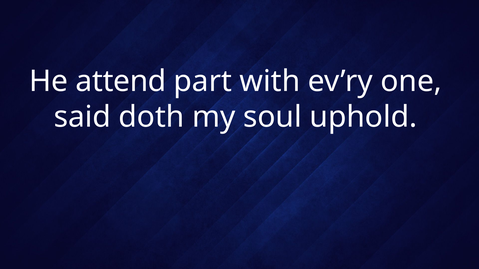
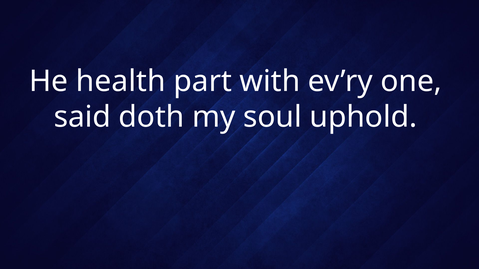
attend: attend -> health (121, 81)
